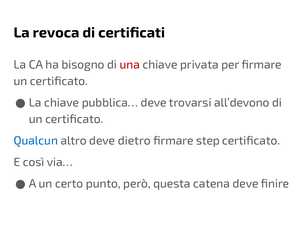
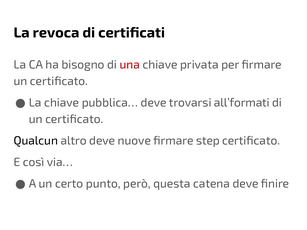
all’devono: all’devono -> all’formati (242, 103)
Qualcun colour: blue -> black (36, 141)
dietro: dietro -> nuove (134, 141)
